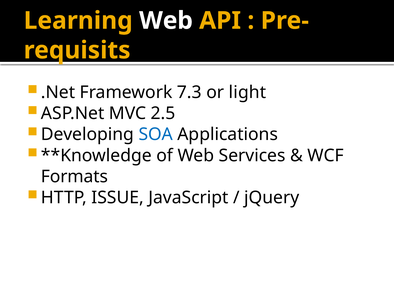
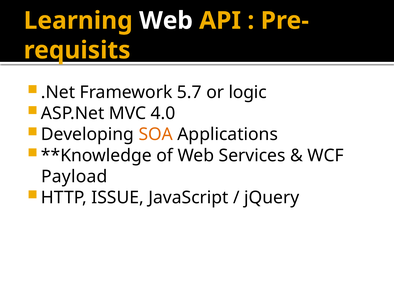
7.3: 7.3 -> 5.7 (189, 92)
light: light -> logic (248, 92)
2.5: 2.5 -> 4.0 (163, 113)
SOA colour: blue -> orange (156, 134)
Formats: Formats -> Payload (74, 176)
